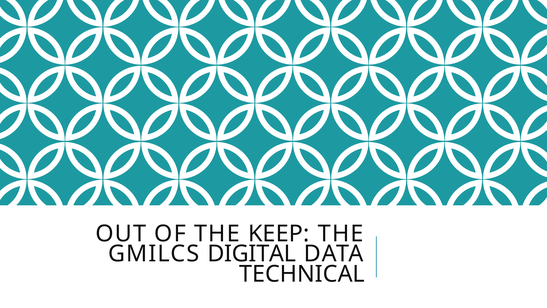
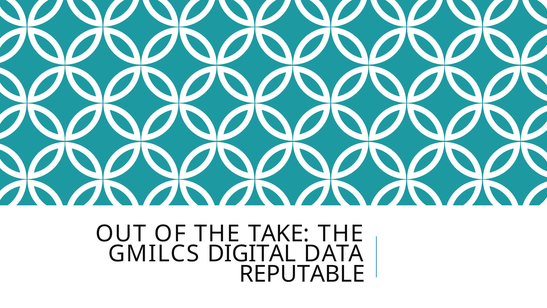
KEEP: KEEP -> TAKE (279, 234)
TECHNICAL: TECHNICAL -> REPUTABLE (302, 274)
